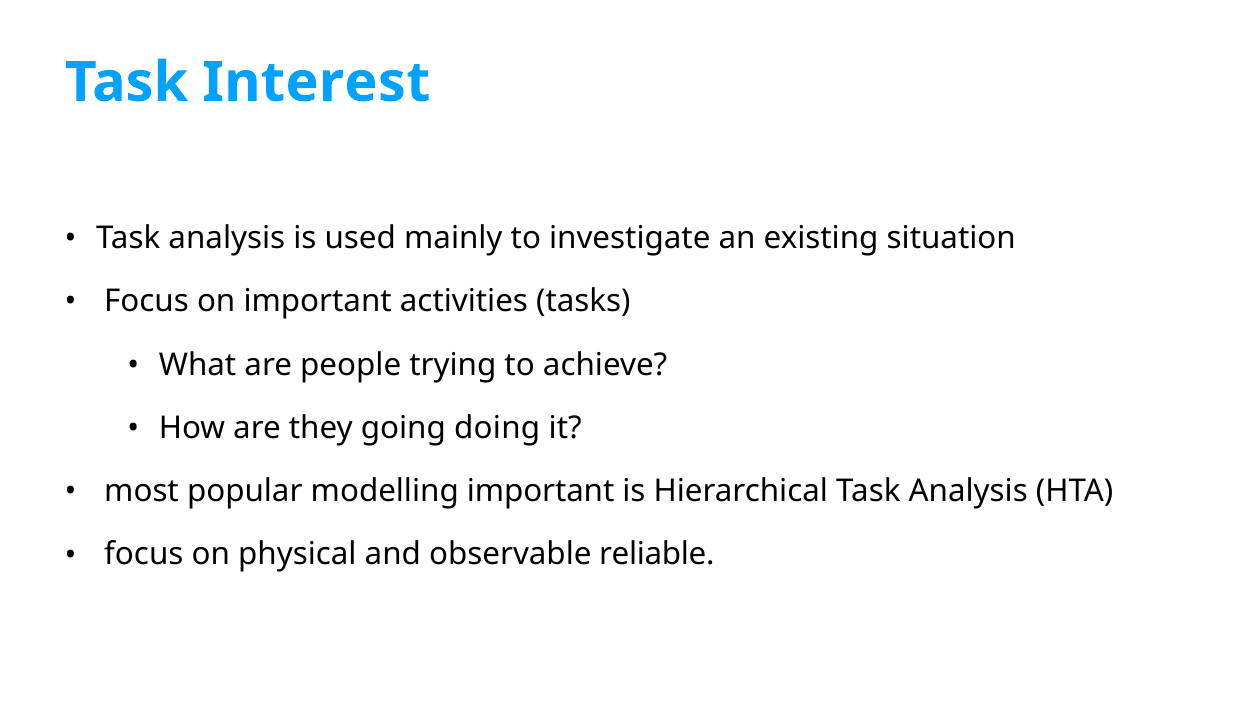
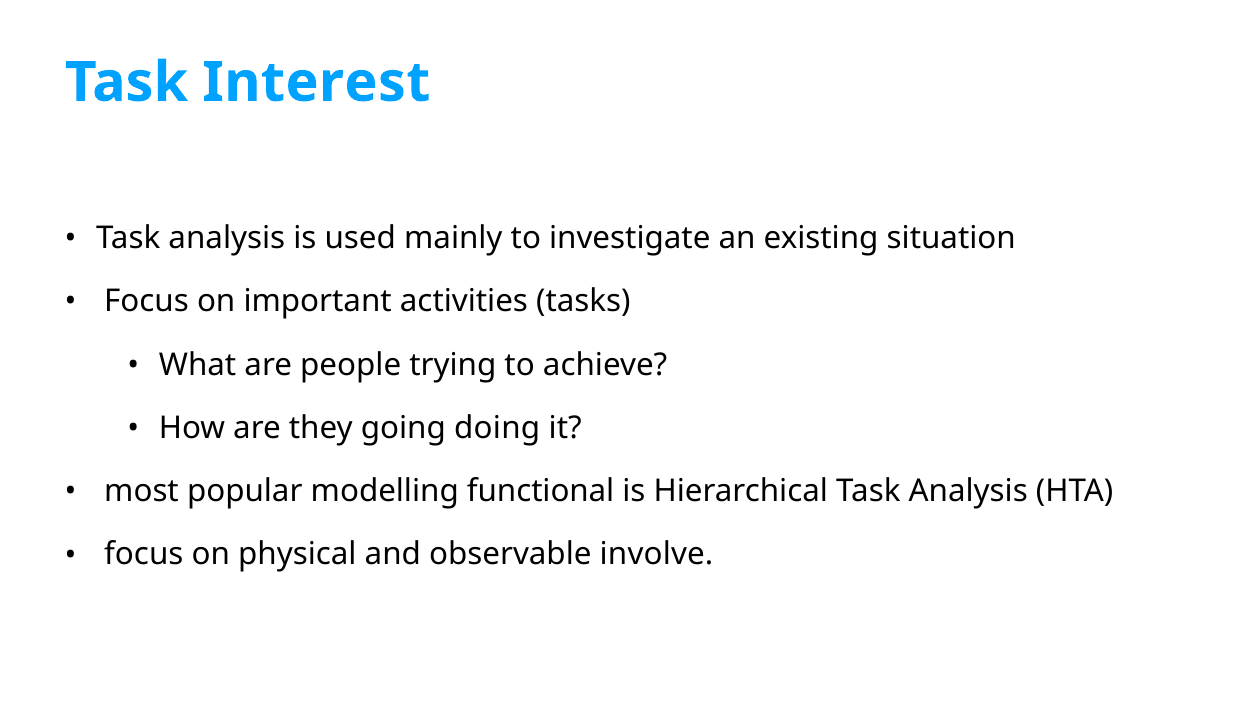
modelling important: important -> functional (541, 491)
reliable: reliable -> involve (657, 555)
